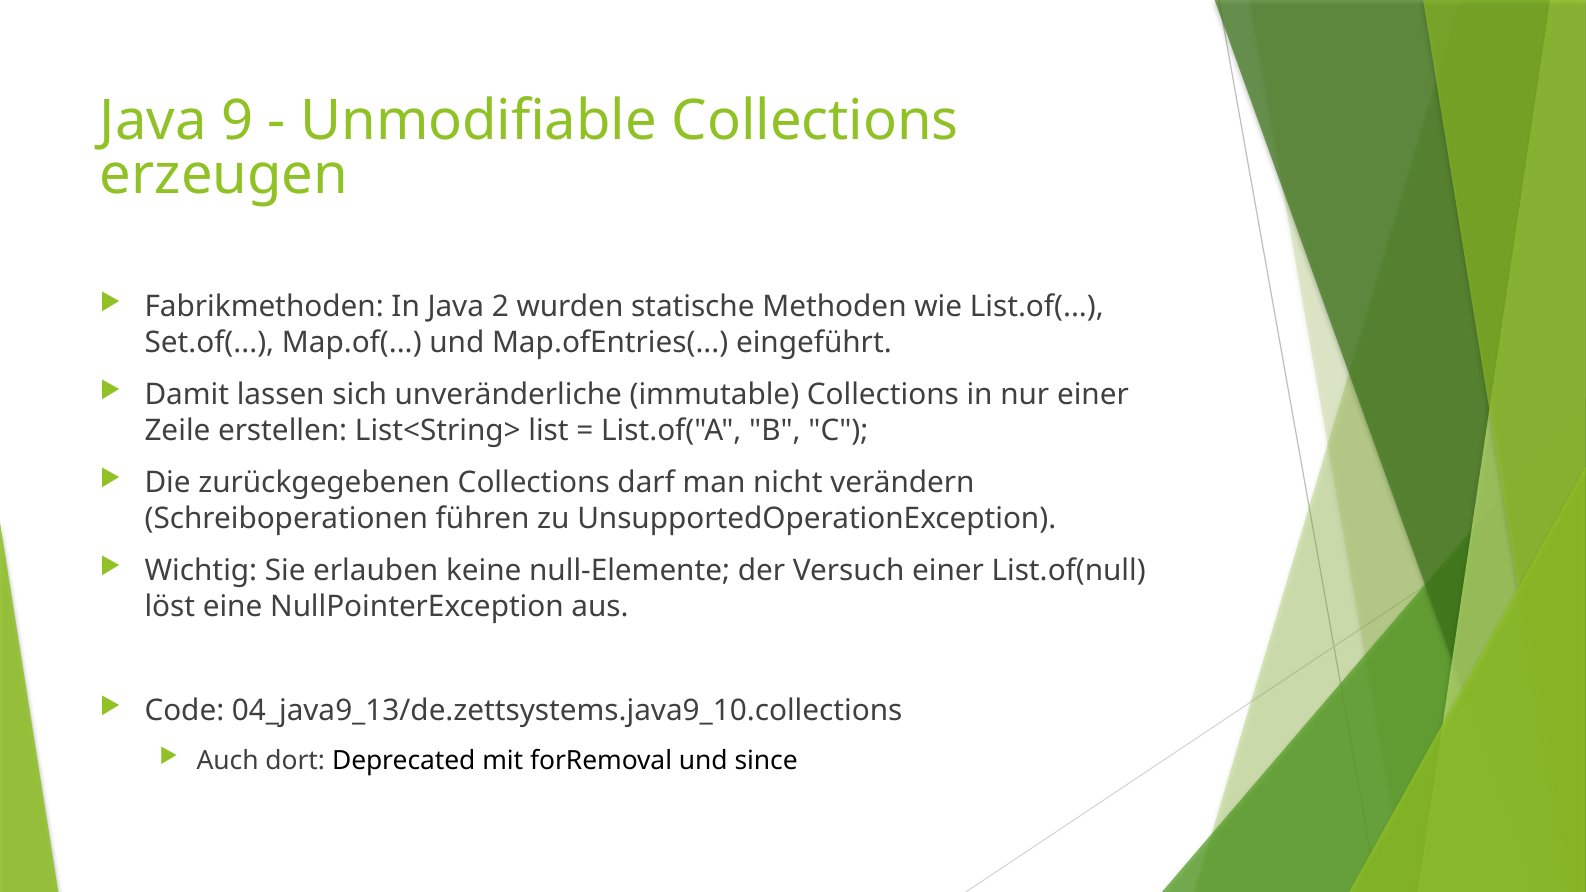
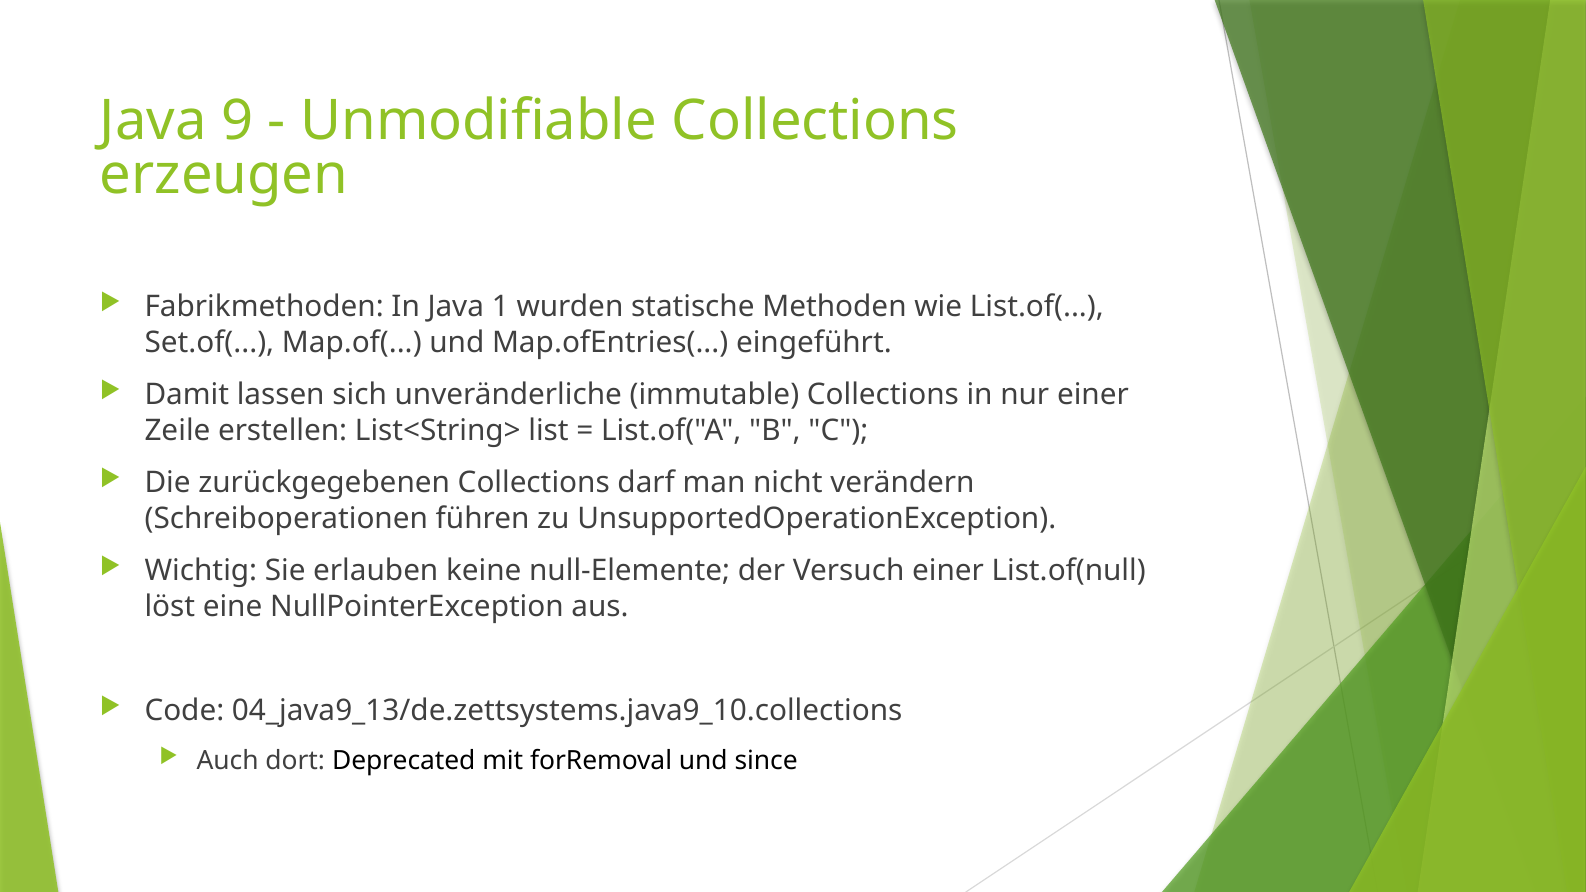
2: 2 -> 1 (500, 307)
